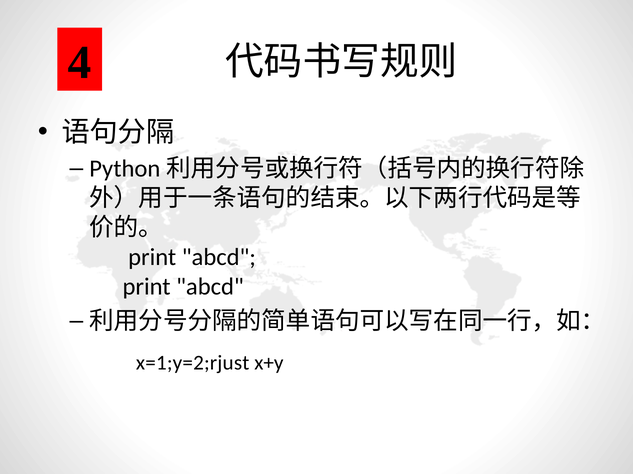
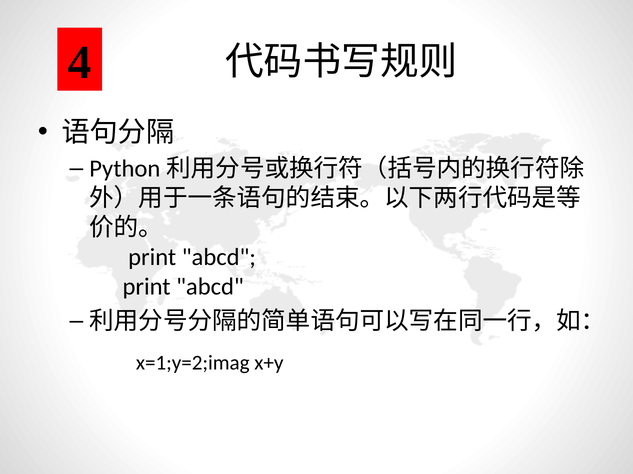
x=1;y=2;rjust: x=1;y=2;rjust -> x=1;y=2;imag (193, 363)
